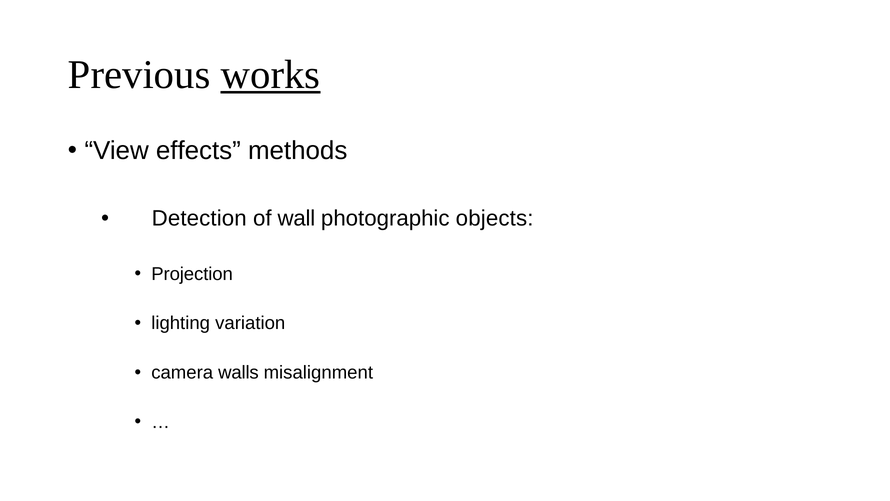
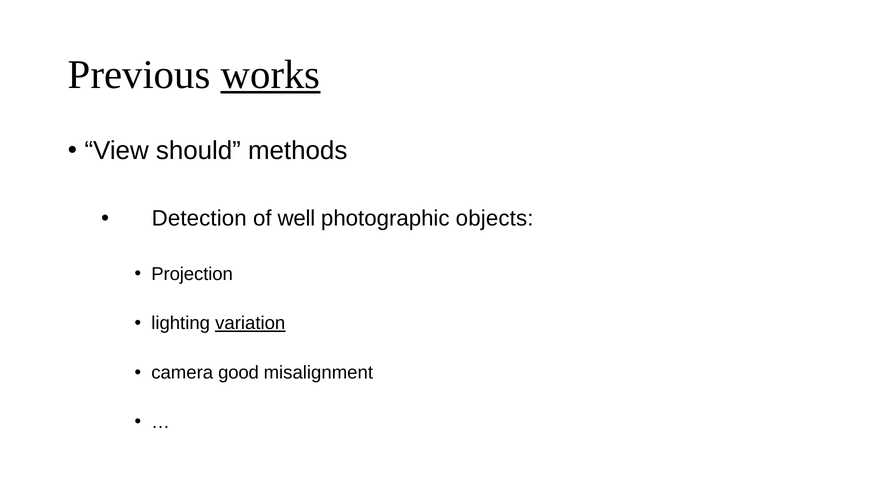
effects: effects -> should (198, 150)
wall: wall -> well (296, 218)
variation underline: none -> present (250, 323)
walls: walls -> good (238, 372)
